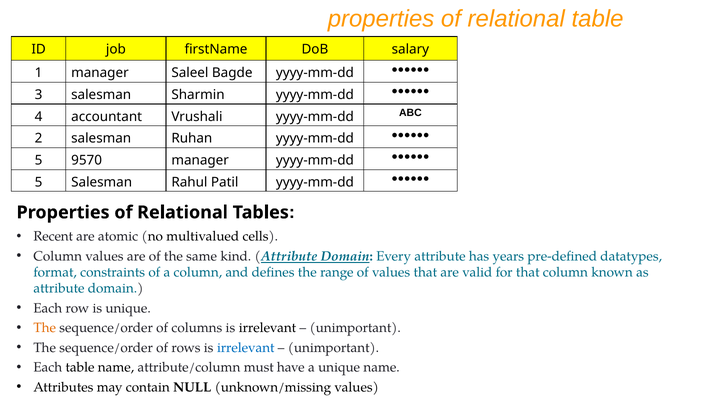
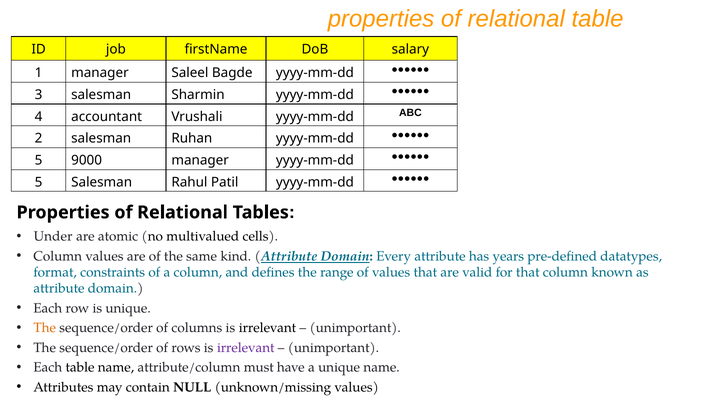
9570: 9570 -> 9000 (87, 161)
Recent: Recent -> Under (53, 237)
irrelevant colour: blue -> purple (246, 348)
